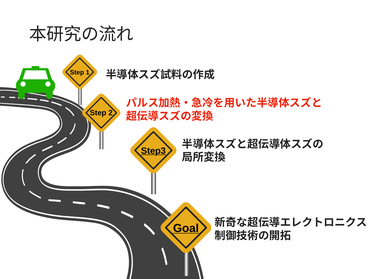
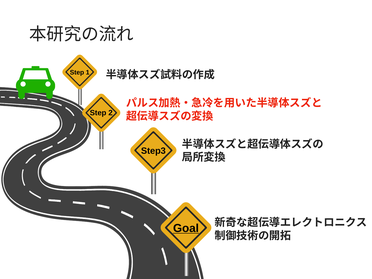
Step3 underline: present -> none (153, 151)
